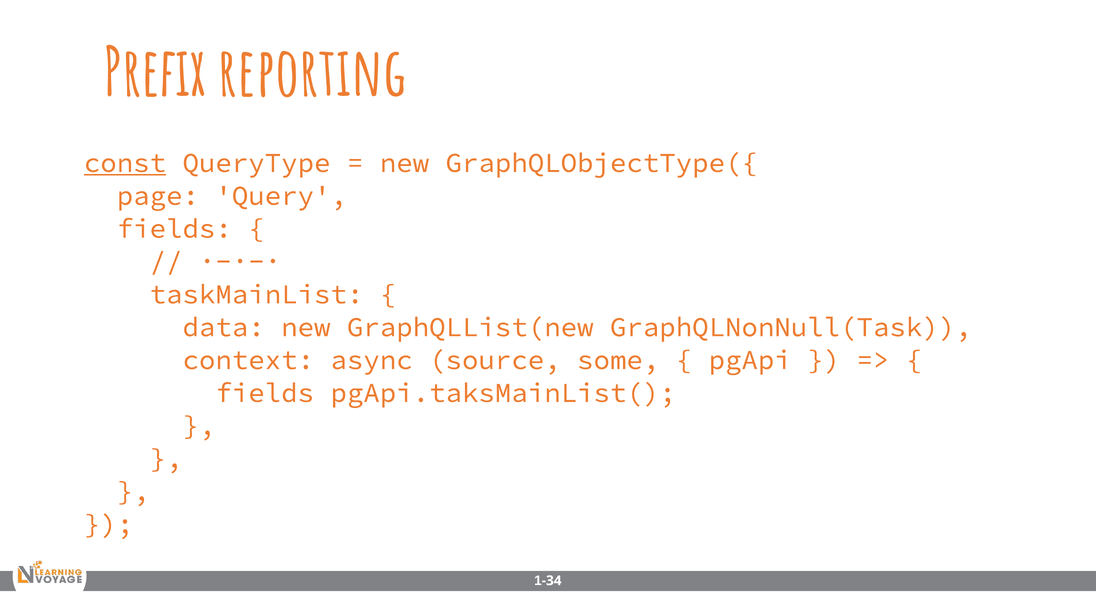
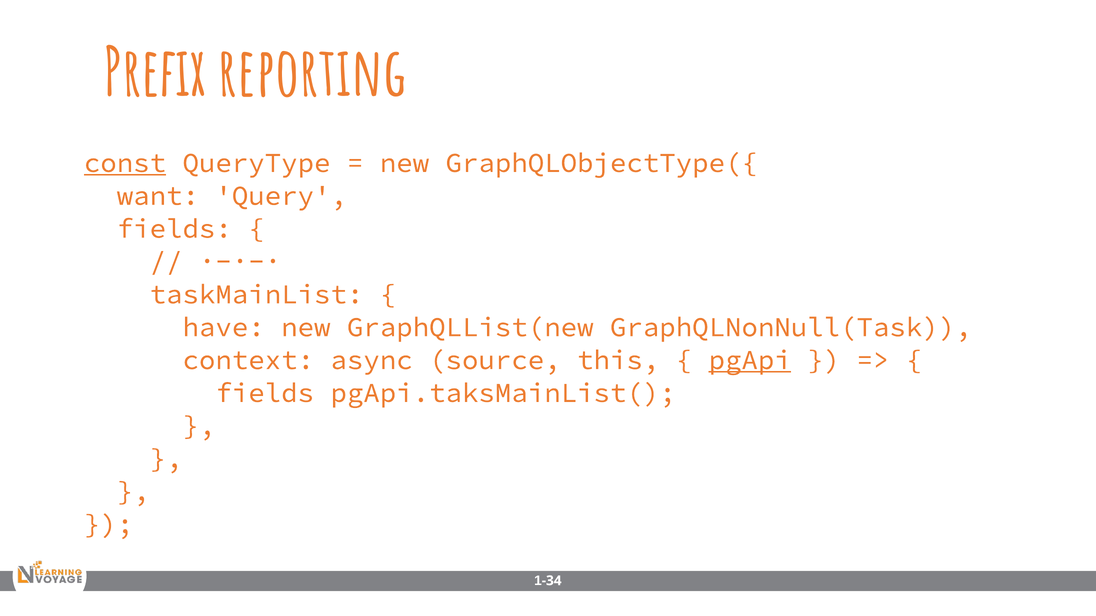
page: page -> want (158, 196)
data: data -> have (224, 327)
some: some -> this (618, 360)
pgApi underline: none -> present (750, 360)
